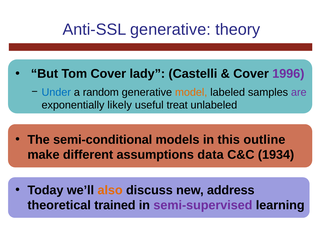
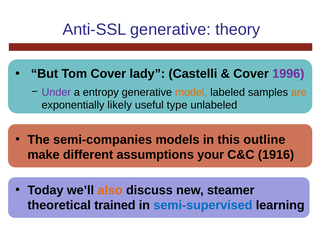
Under colour: blue -> purple (56, 92)
random: random -> entropy (101, 92)
are colour: purple -> orange (299, 92)
treat: treat -> type (177, 105)
semi-conditional: semi-conditional -> semi-companies (103, 139)
data: data -> your (211, 154)
1934: 1934 -> 1916 (276, 154)
address: address -> steamer (231, 190)
semi-supervised colour: purple -> blue (203, 205)
